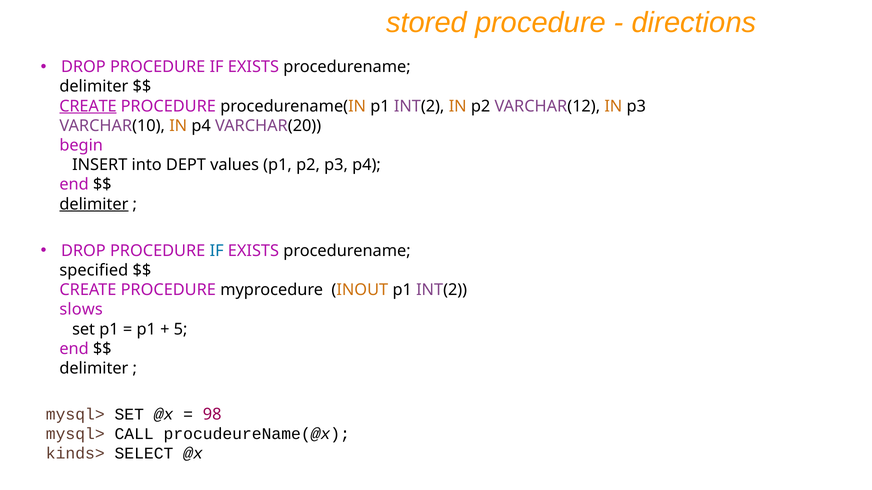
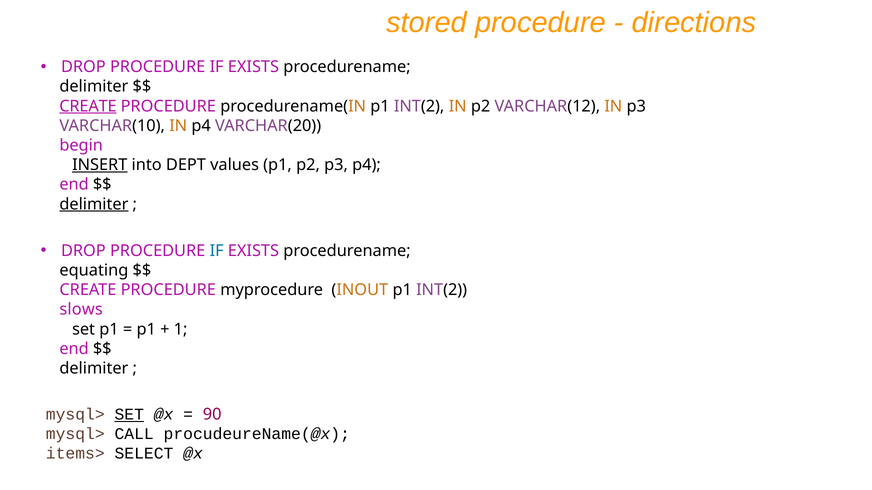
INSERT underline: none -> present (100, 165)
specified: specified -> equating (94, 271)
5: 5 -> 1 (181, 329)
SET underline: none -> present (129, 415)
98: 98 -> 90 (212, 415)
kinds>: kinds> -> items> (75, 454)
